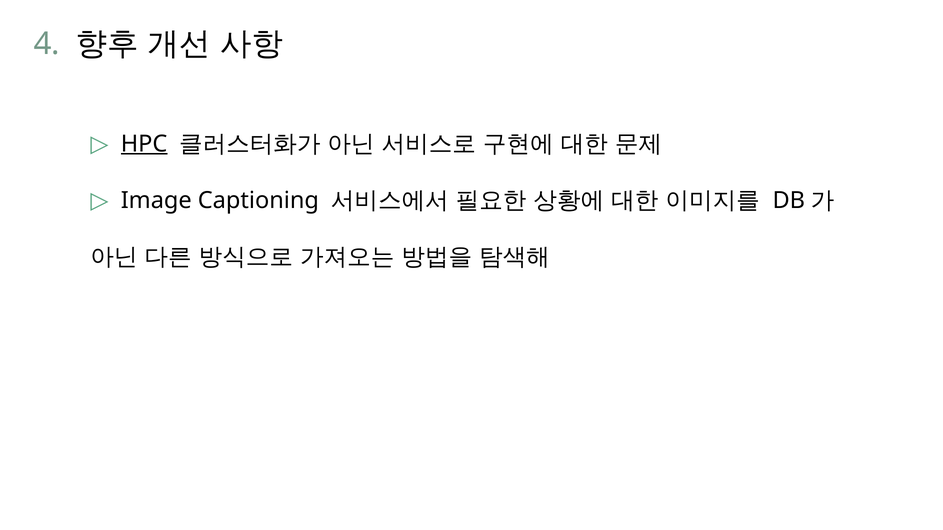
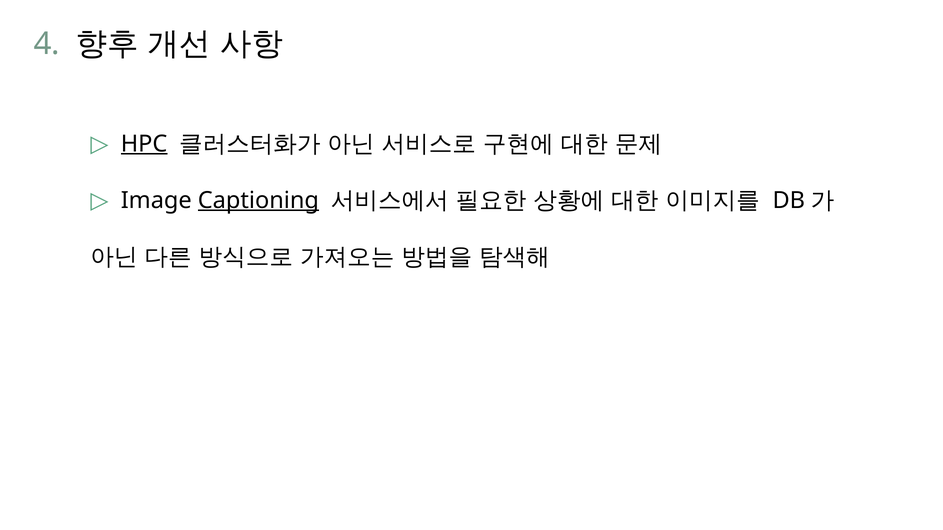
Captioning underline: none -> present (258, 200)
